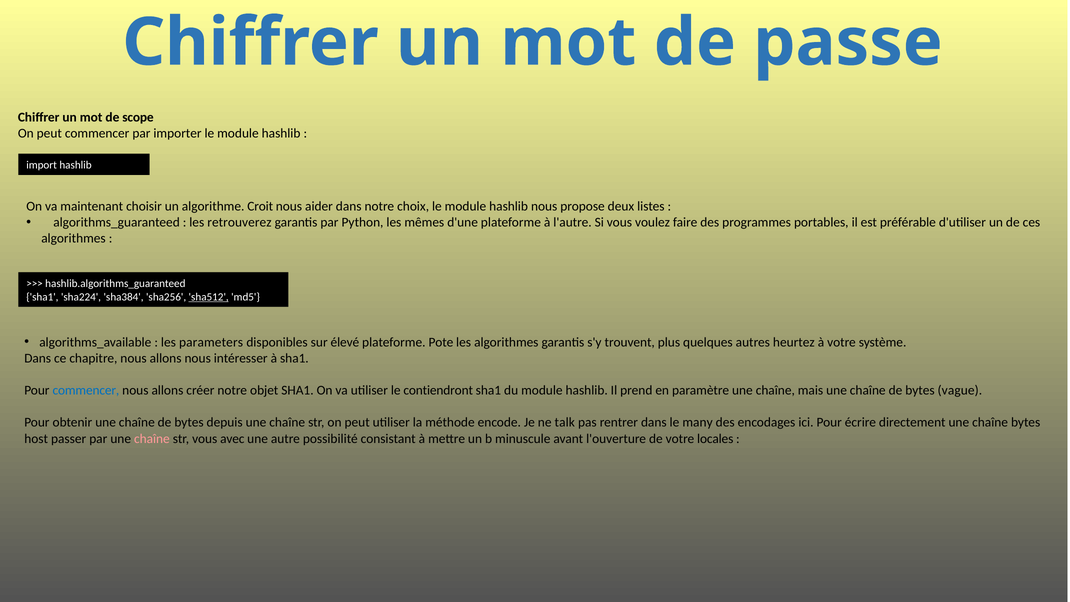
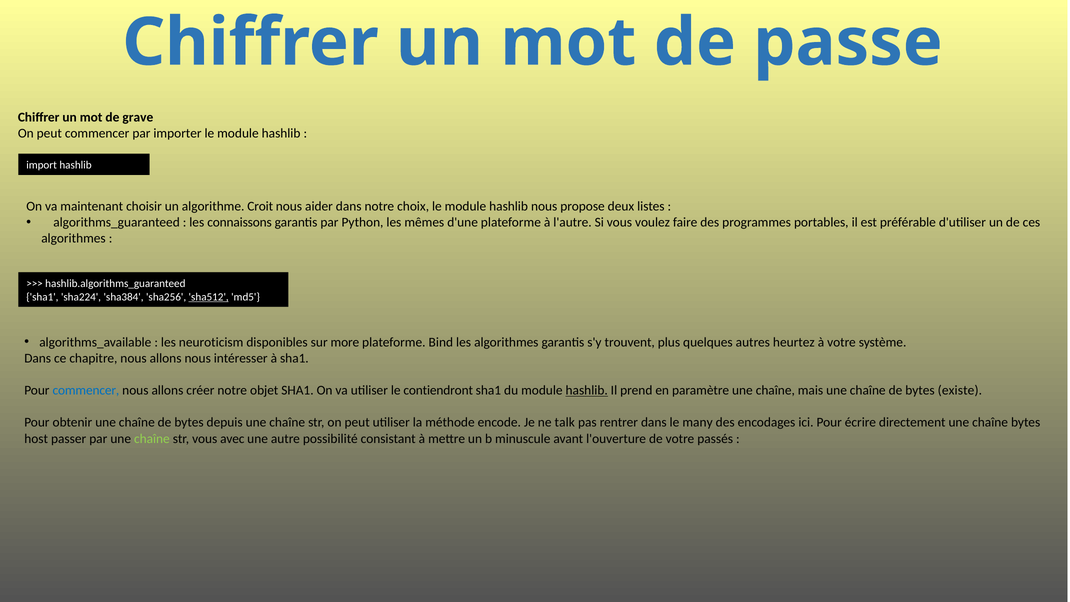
scope: scope -> grave (138, 117)
retrouverez: retrouverez -> connaissons (240, 222)
parameters: parameters -> neuroticism (211, 342)
élevé: élevé -> more (345, 342)
Pote: Pote -> Bind (441, 342)
hashlib underline: none -> present (587, 390)
vague: vague -> existe (960, 390)
chaîne colour: pink -> light green (152, 439)
locales: locales -> passés (715, 439)
